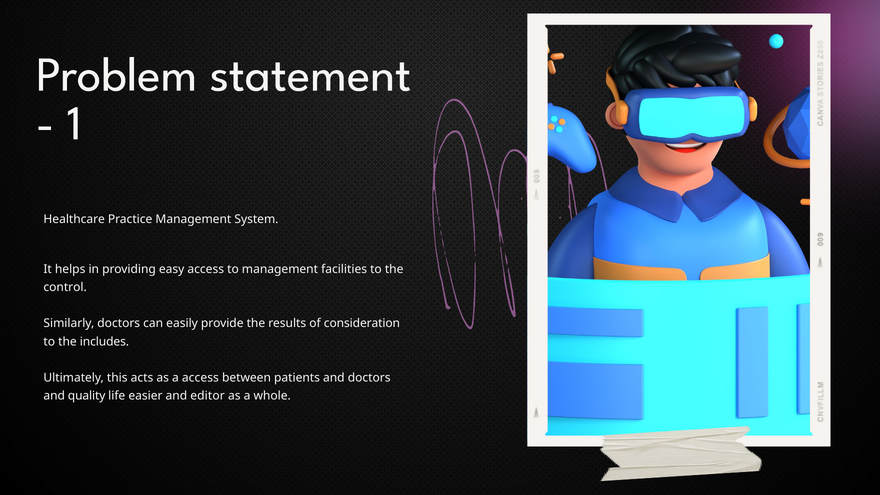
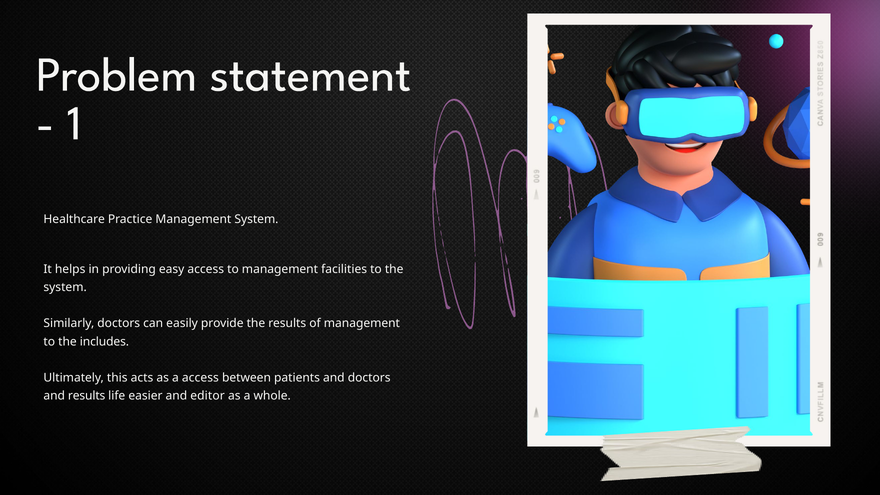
control: control -> system (65, 287)
of consideration: consideration -> management (362, 323)
and quality: quality -> results (87, 396)
